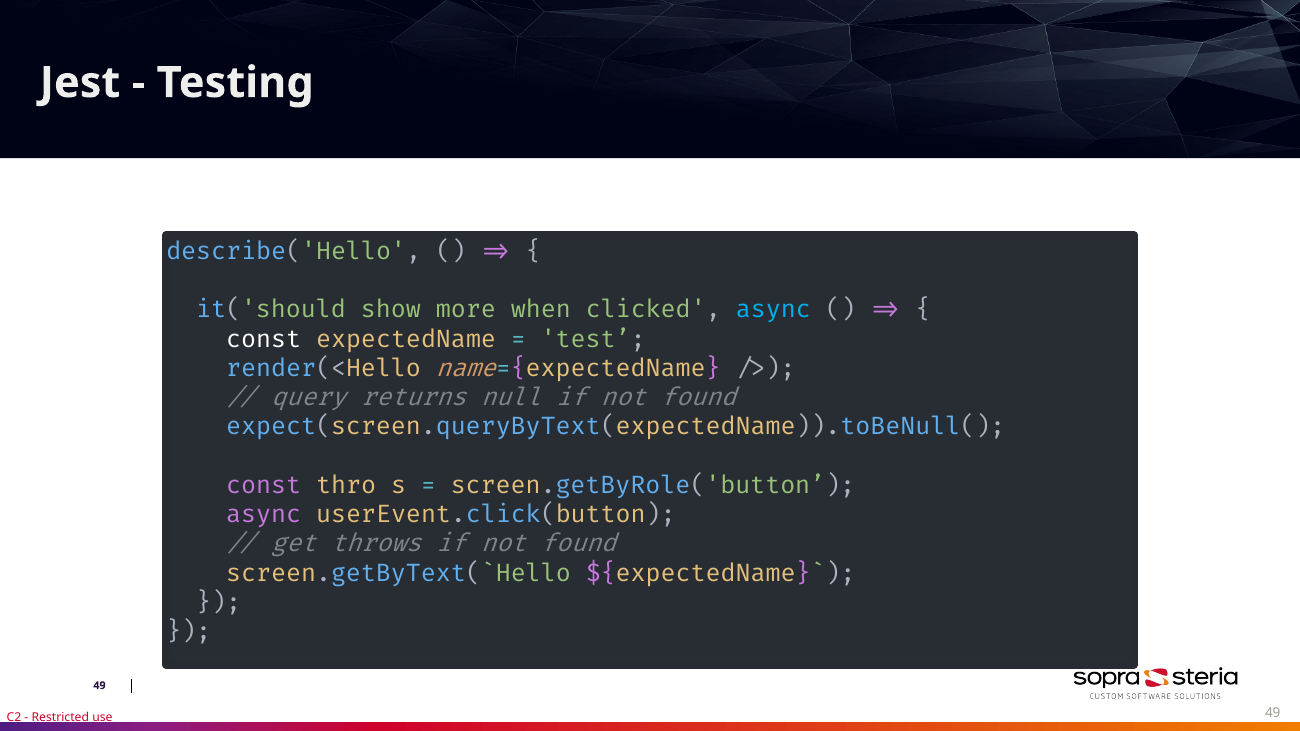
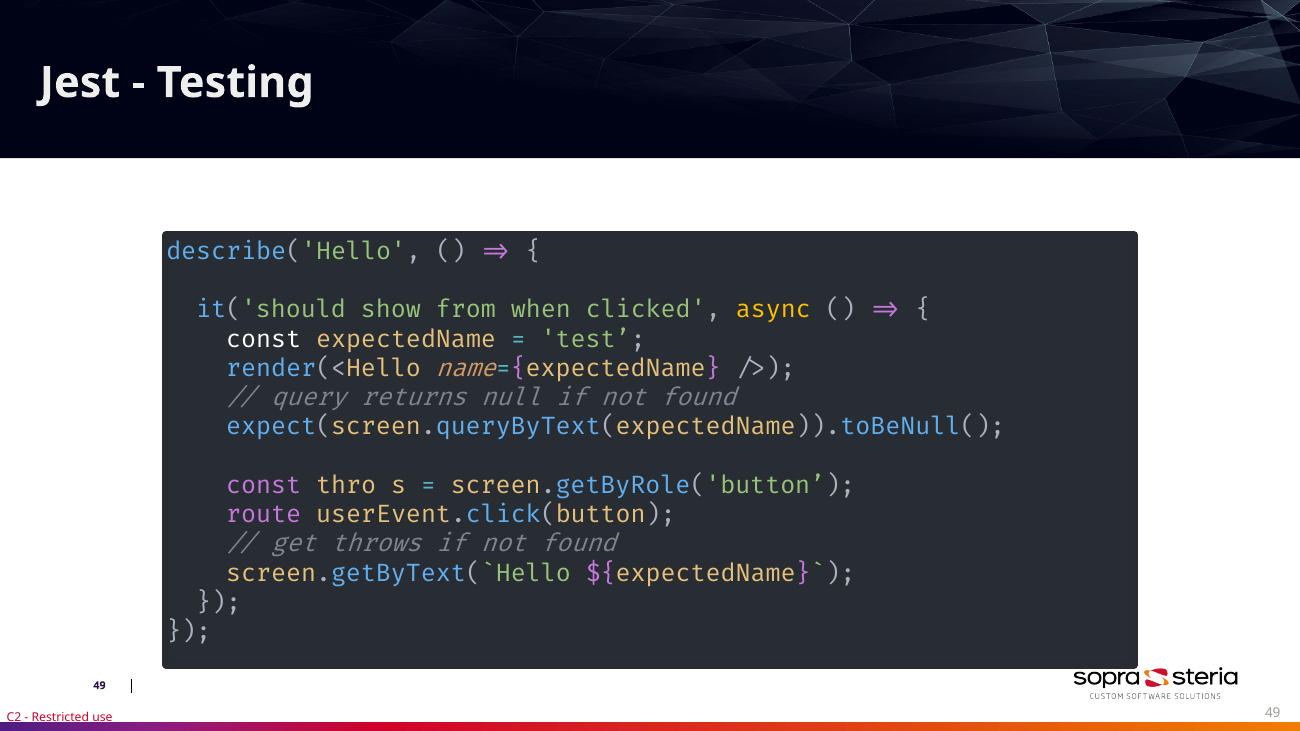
more: more -> from (466, 310)
async colour: light blue -> yellow (773, 310)
async: async -> route (264, 515)
